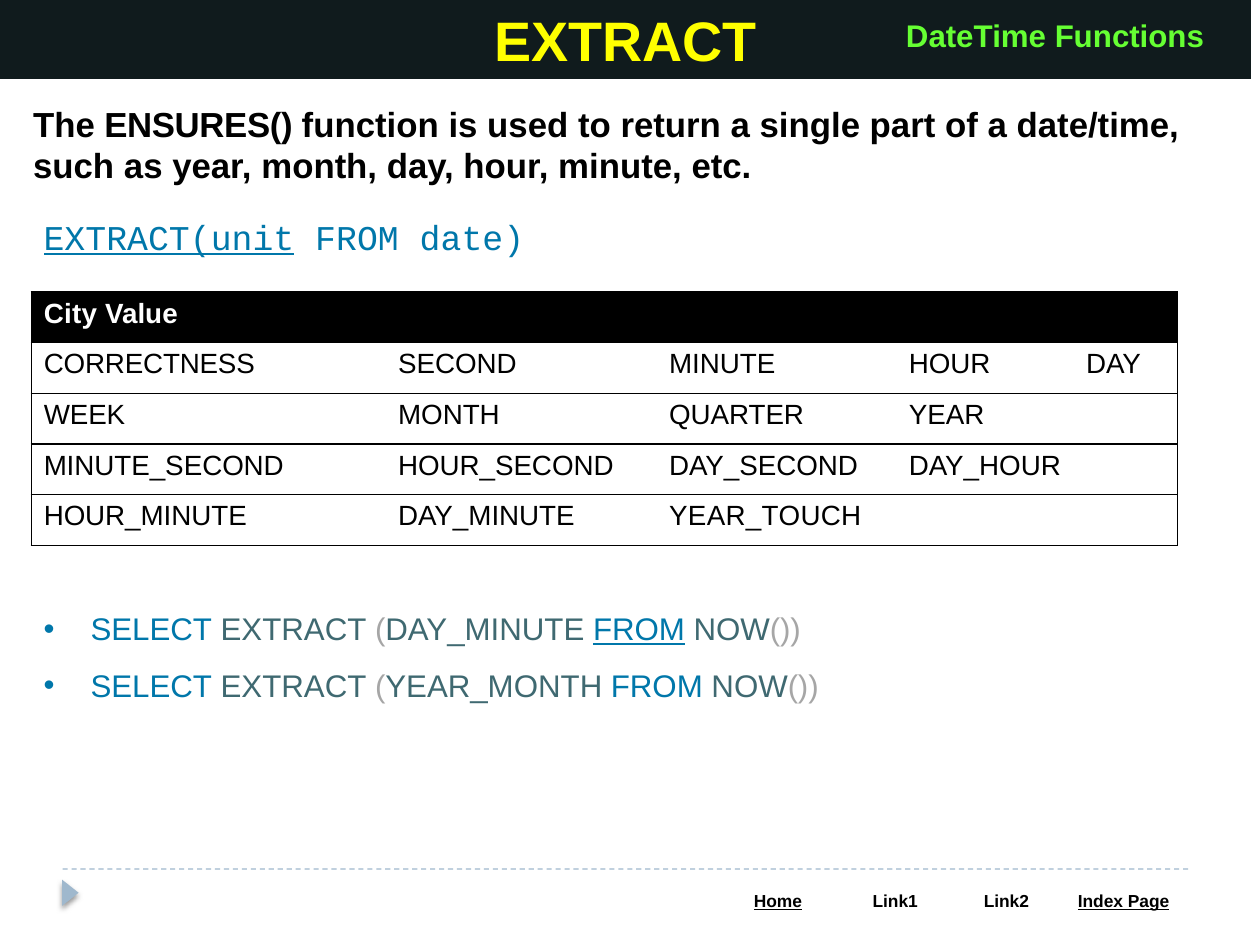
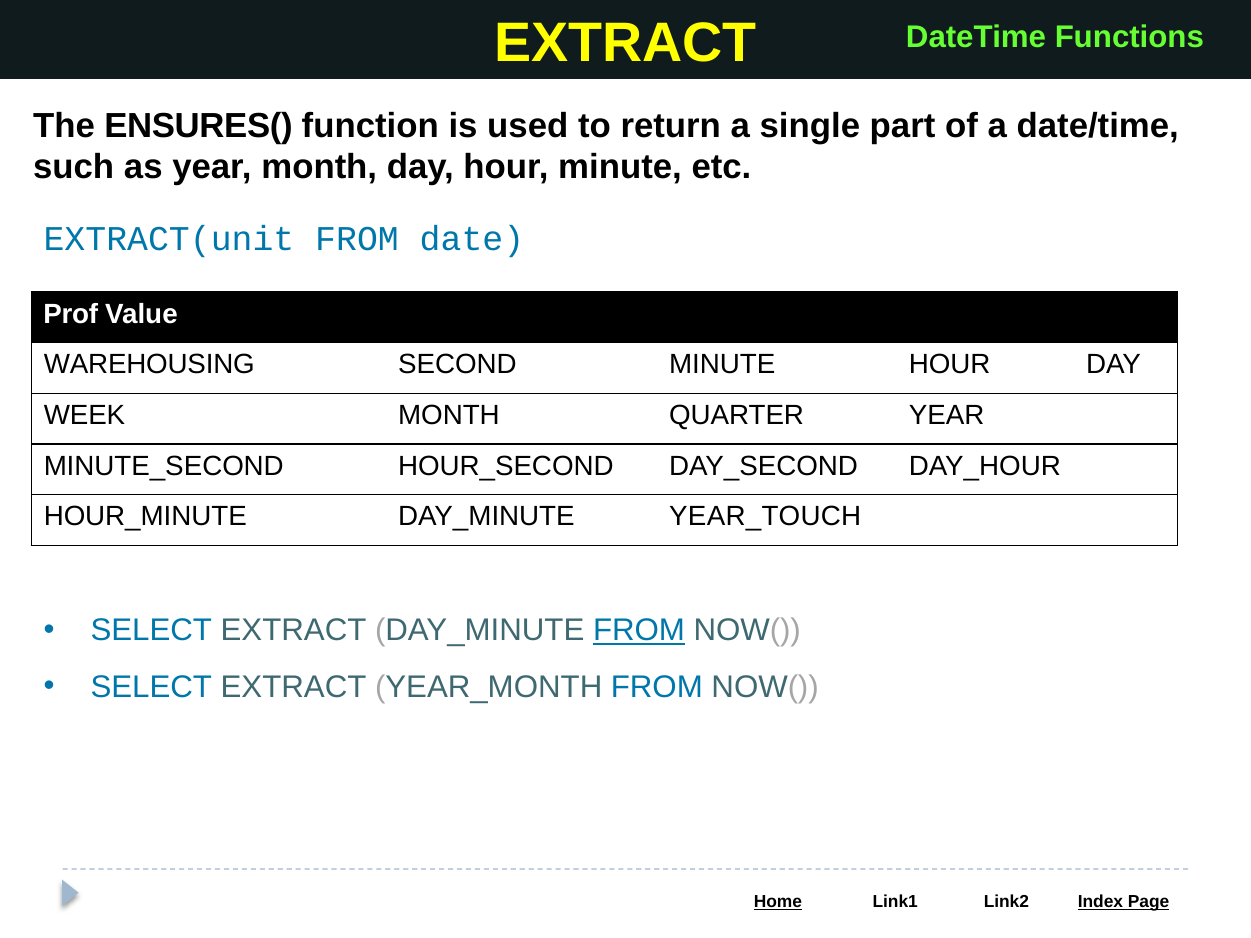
EXTRACT(unit underline: present -> none (169, 240)
City: City -> Prof (71, 314)
CORRECTNESS: CORRECTNESS -> WAREHOUSING (149, 365)
